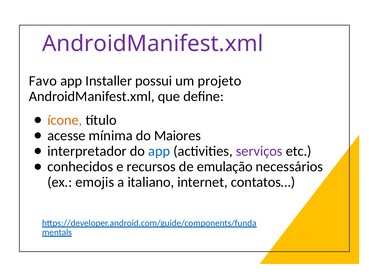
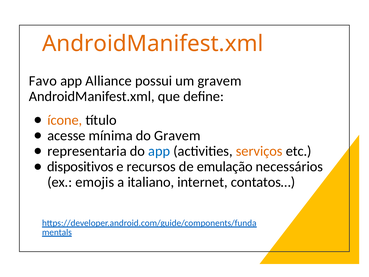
AndroidManifest.xml colour: purple -> orange (153, 44)
Installer: Installer -> Alliance (109, 81)
um projeto: projeto -> gravem (220, 81)
do Maiores: Maiores -> Gravem (177, 135)
interpretador: interpretador -> representaria (87, 151)
serviços colour: purple -> orange (259, 151)
conhecidos: conhecidos -> dispositivos (80, 166)
